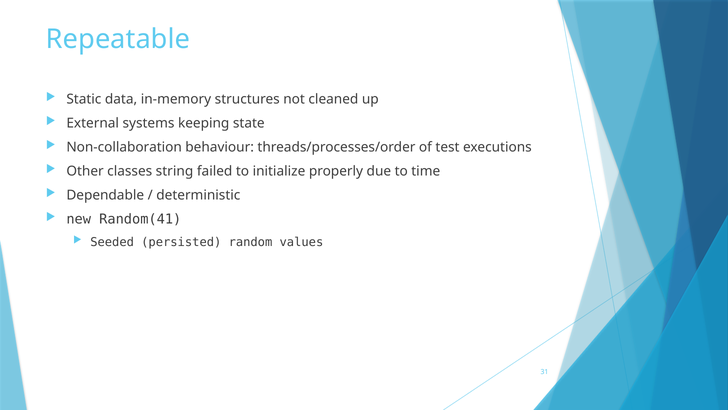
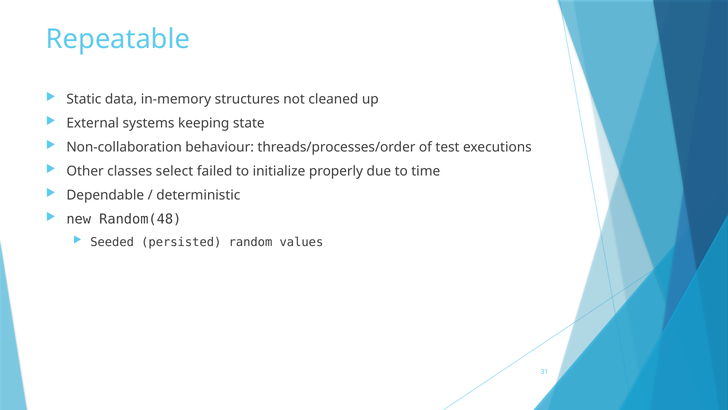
string: string -> select (174, 171)
Random(41: Random(41 -> Random(48 (140, 219)
